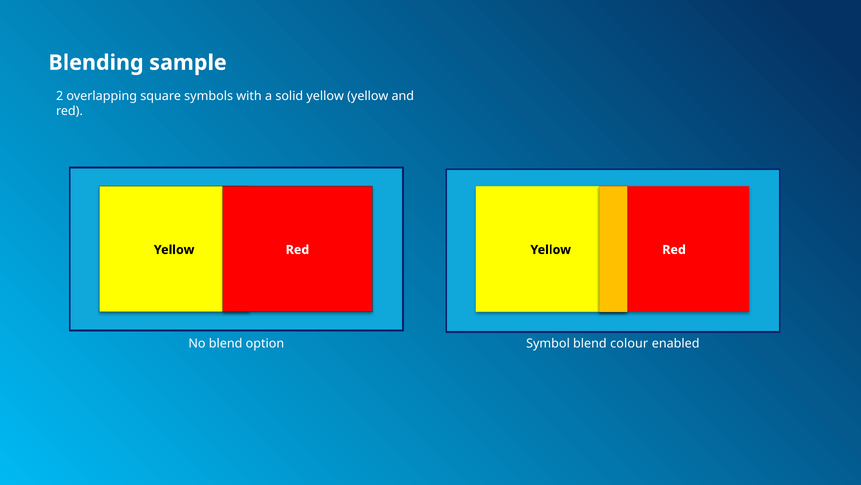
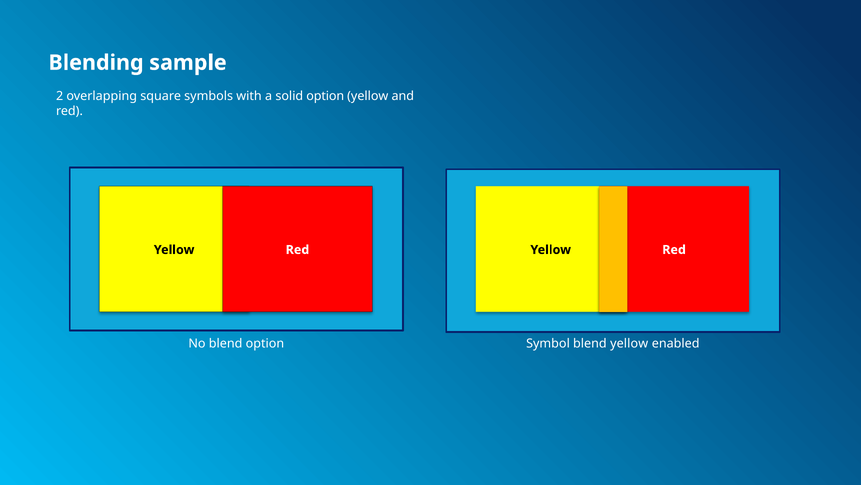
solid yellow: yellow -> option (325, 96)
blend colour: colour -> yellow (629, 343)
